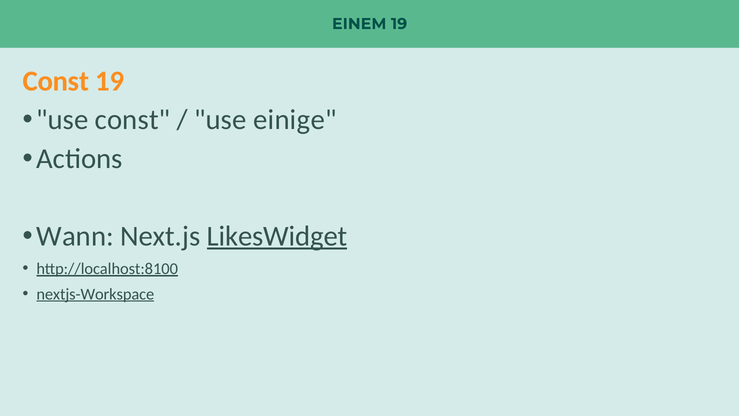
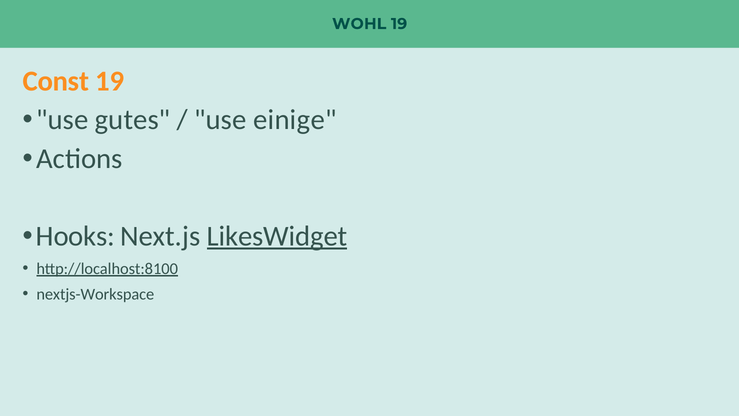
EINEM: EINEM -> WOHL (359, 24)
use const: const -> gutes (133, 120)
Wann: Wann -> Hooks (75, 236)
nextjs-Workspace underline: present -> none (95, 294)
